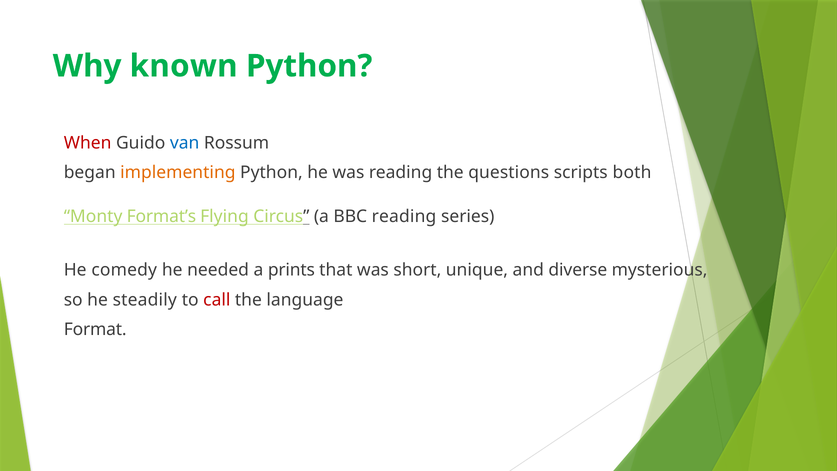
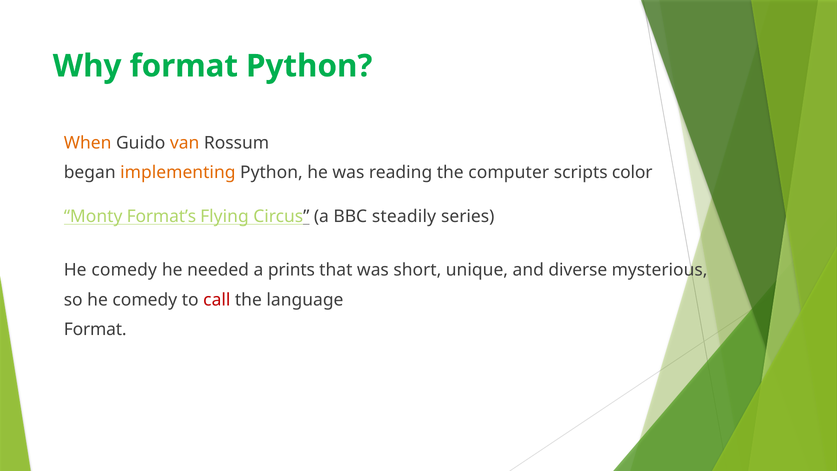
Why known: known -> format (184, 66)
When colour: red -> orange (88, 143)
van colour: blue -> orange (185, 143)
questions: questions -> computer (509, 172)
both: both -> color (632, 172)
BBC reading: reading -> steadily (404, 216)
so he steadily: steadily -> comedy (145, 300)
